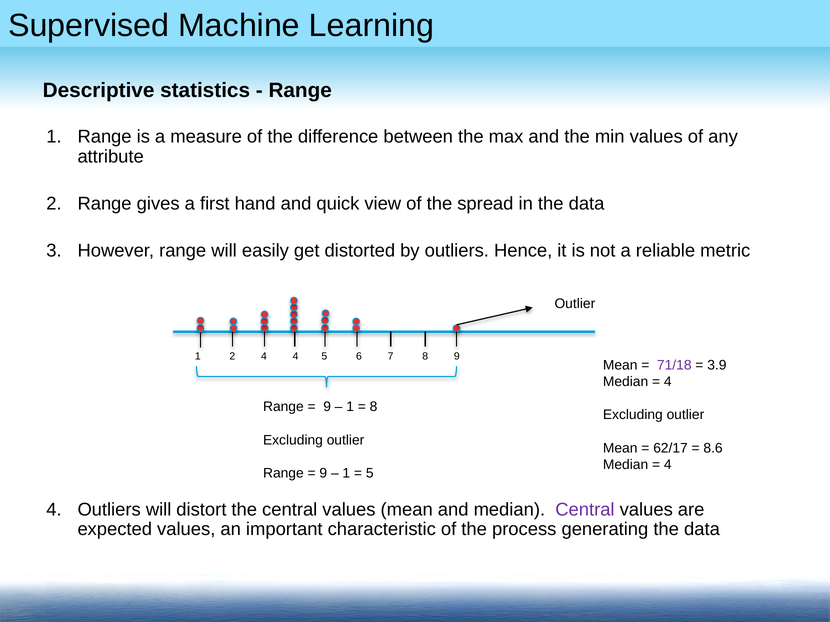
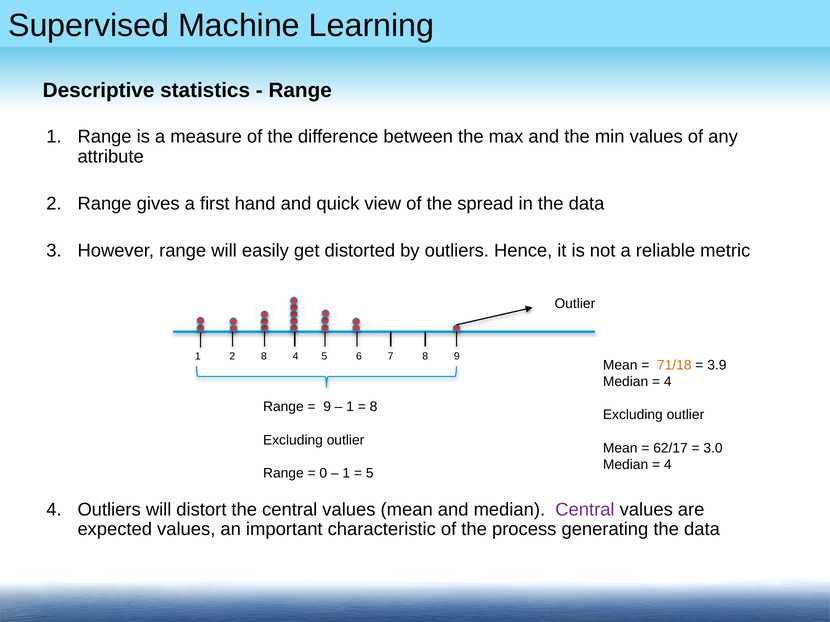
2 4: 4 -> 8 (264, 357)
71/18 colour: purple -> orange (674, 365)
8.6: 8.6 -> 3.0 (713, 448)
9: 9 -> 0 (323, 474)
